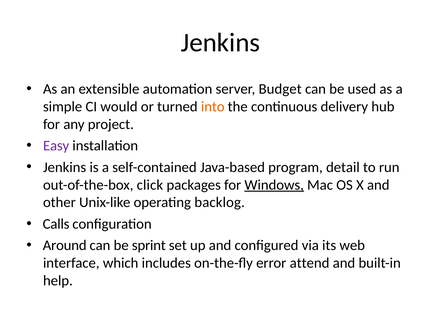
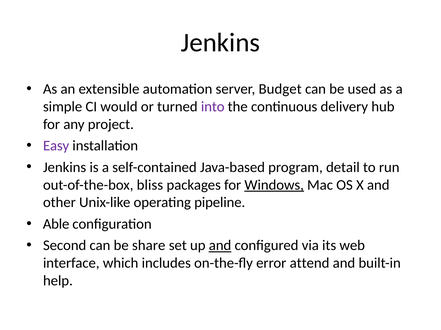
into colour: orange -> purple (213, 107)
click: click -> bliss (150, 185)
backlog: backlog -> pipeline (220, 203)
Calls: Calls -> Able (56, 224)
Around: Around -> Second (65, 246)
sprint: sprint -> share (149, 246)
and underline: none -> present (220, 246)
